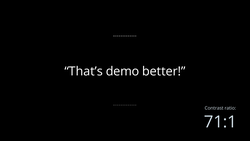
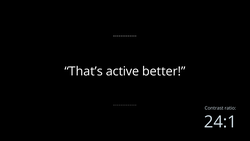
demo: demo -> active (123, 71)
71:1: 71:1 -> 24:1 (220, 122)
